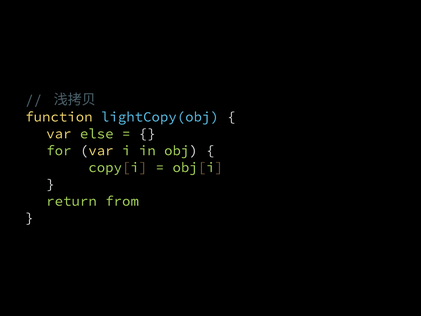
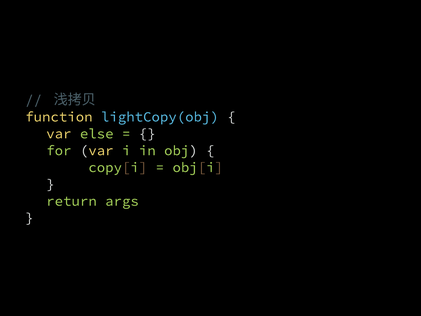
from: from -> args (122, 201)
